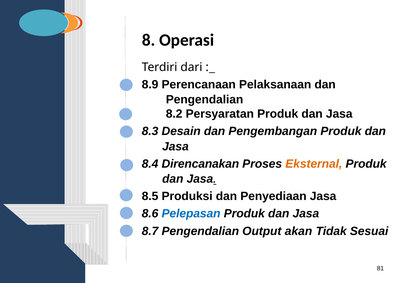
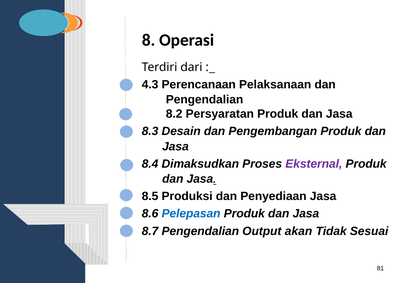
8.9: 8.9 -> 4.3 (150, 84)
Direncanakan: Direncanakan -> Dimaksudkan (200, 164)
Eksternal colour: orange -> purple (314, 164)
